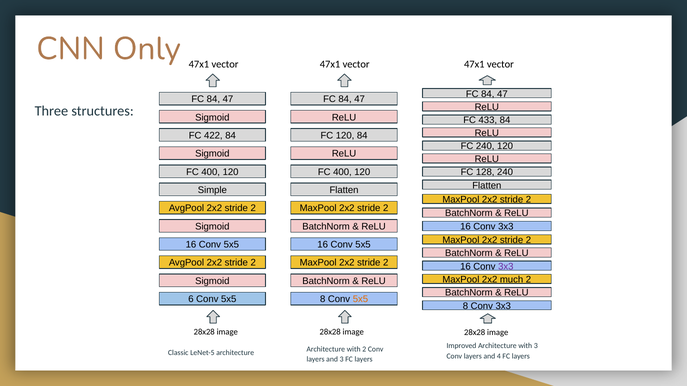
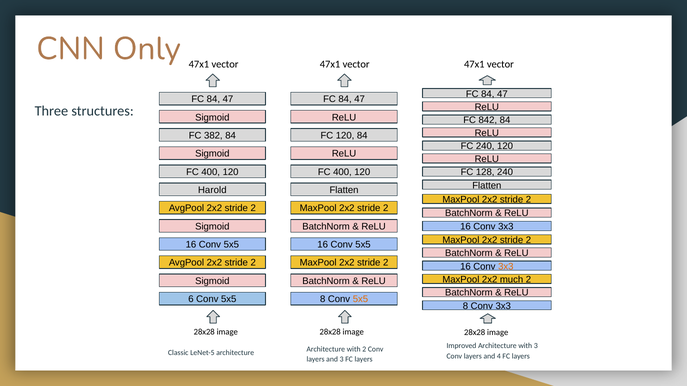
433: 433 -> 842 (488, 120)
422: 422 -> 382 (213, 136)
Simple: Simple -> Harold (212, 190)
3x3 colour: purple -> orange (506, 267)
